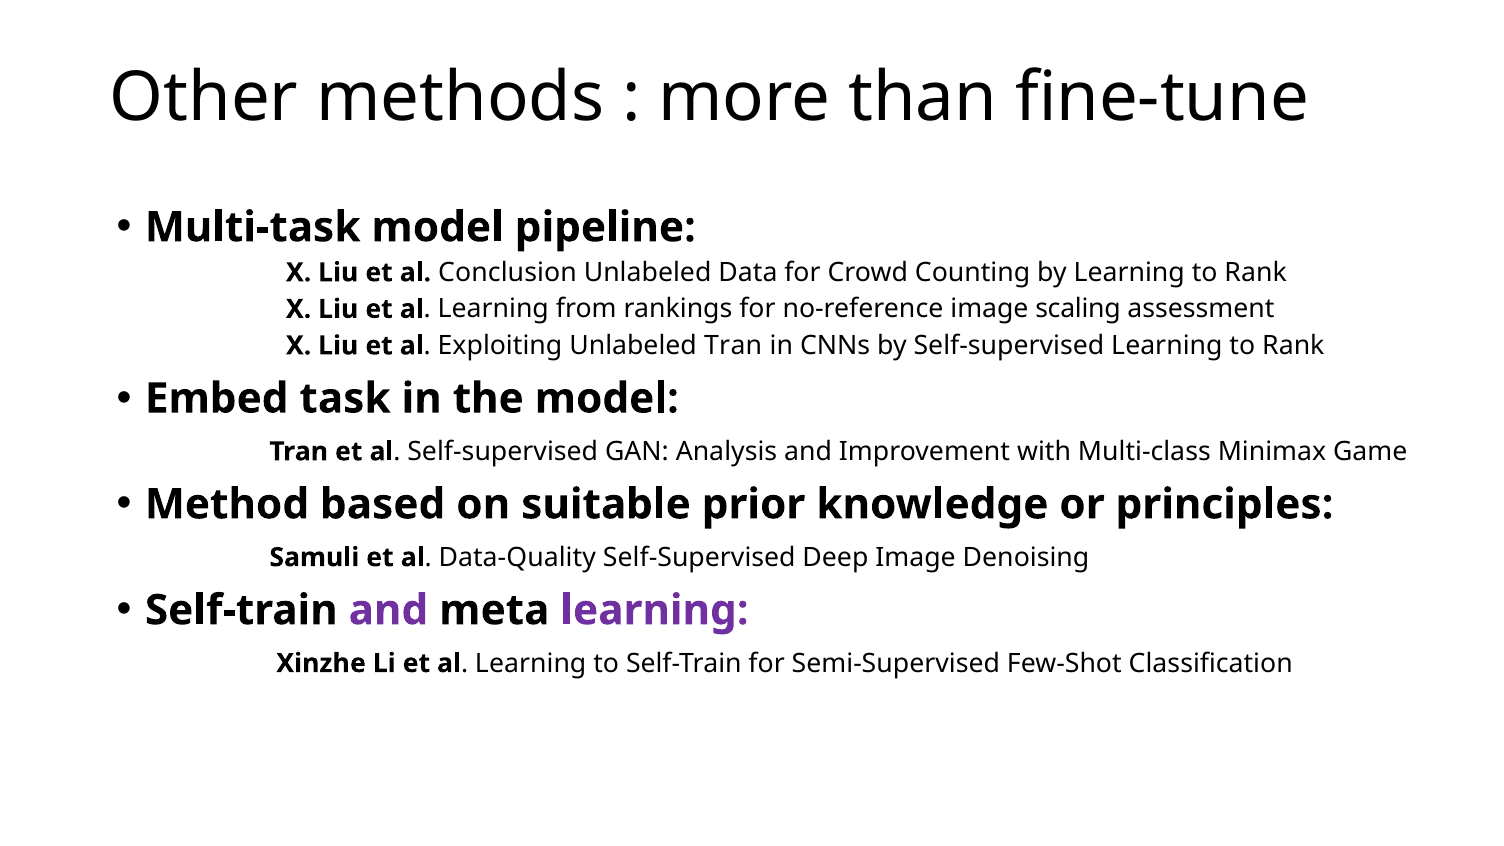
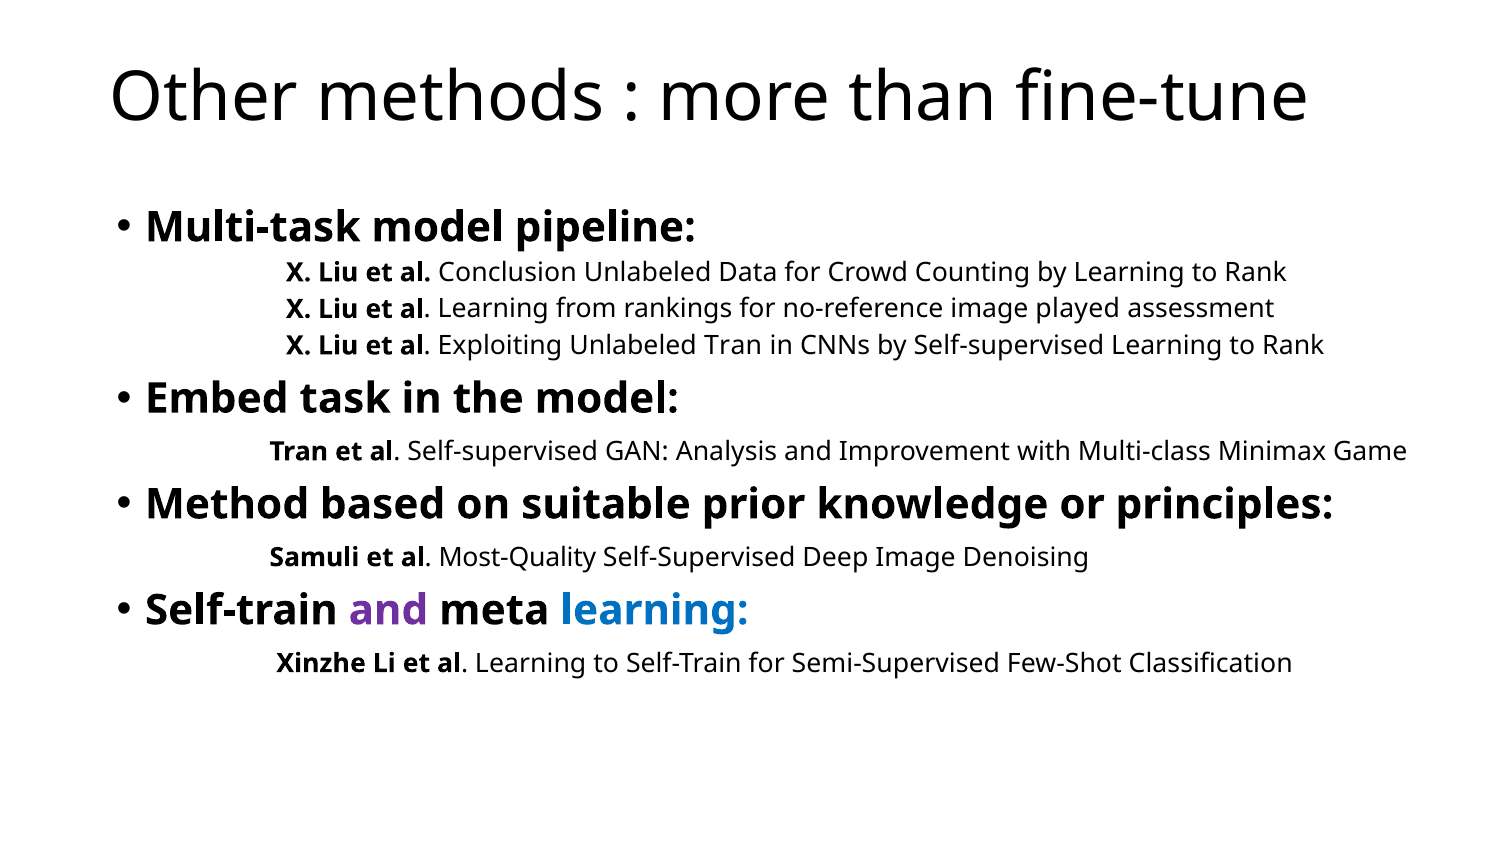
scaling: scaling -> played (1078, 309)
Data-Quality: Data-Quality -> Most-Quality (517, 557)
learning colour: purple -> blue (655, 610)
